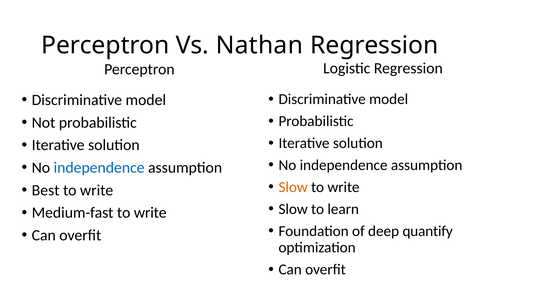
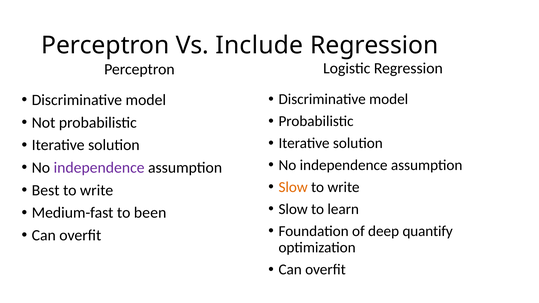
Nathan: Nathan -> Include (259, 45)
independence colour: blue -> purple (99, 168)
Medium-fast to write: write -> been (150, 213)
